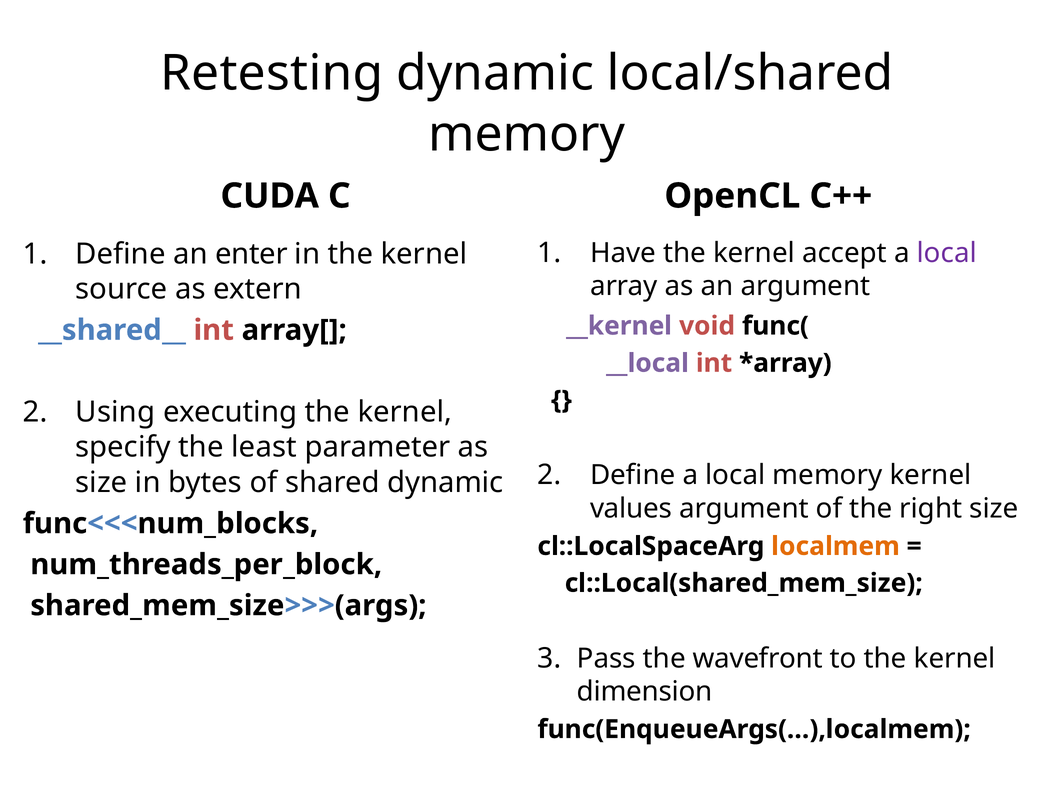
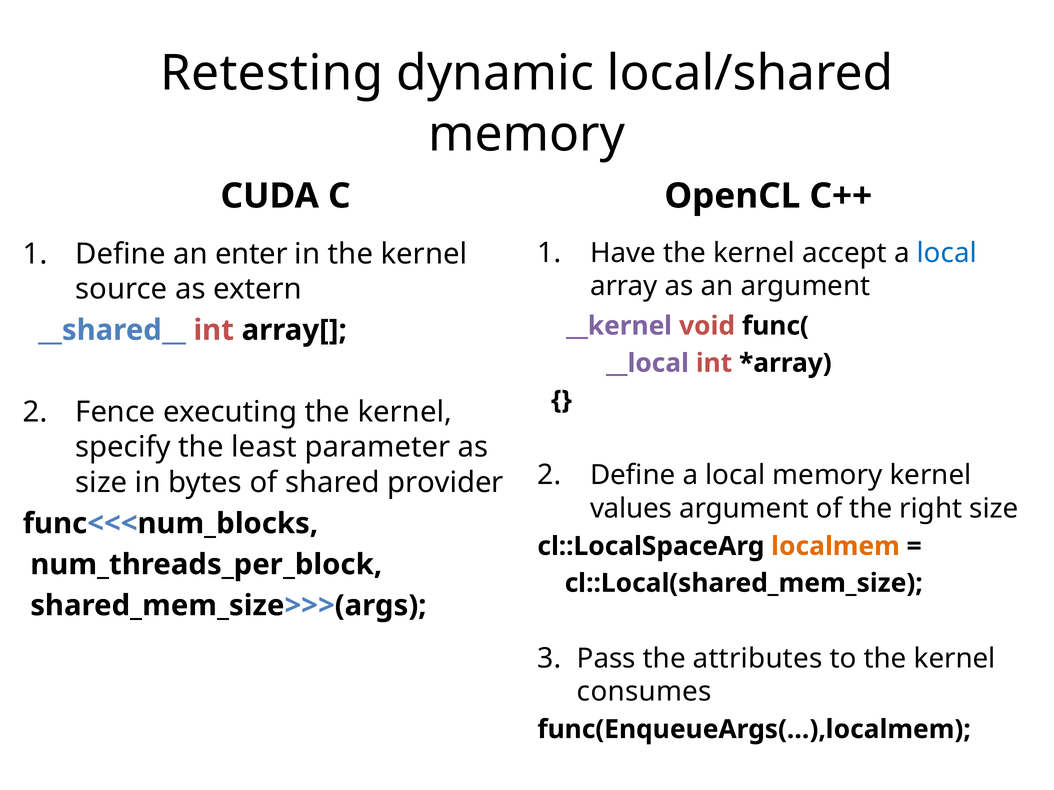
local colour: purple -> blue (947, 253)
Using: Using -> Fence (115, 412)
shared dynamic: dynamic -> provider (445, 483)
wavefront: wavefront -> attributes (758, 659)
dimension: dimension -> consumes (644, 692)
